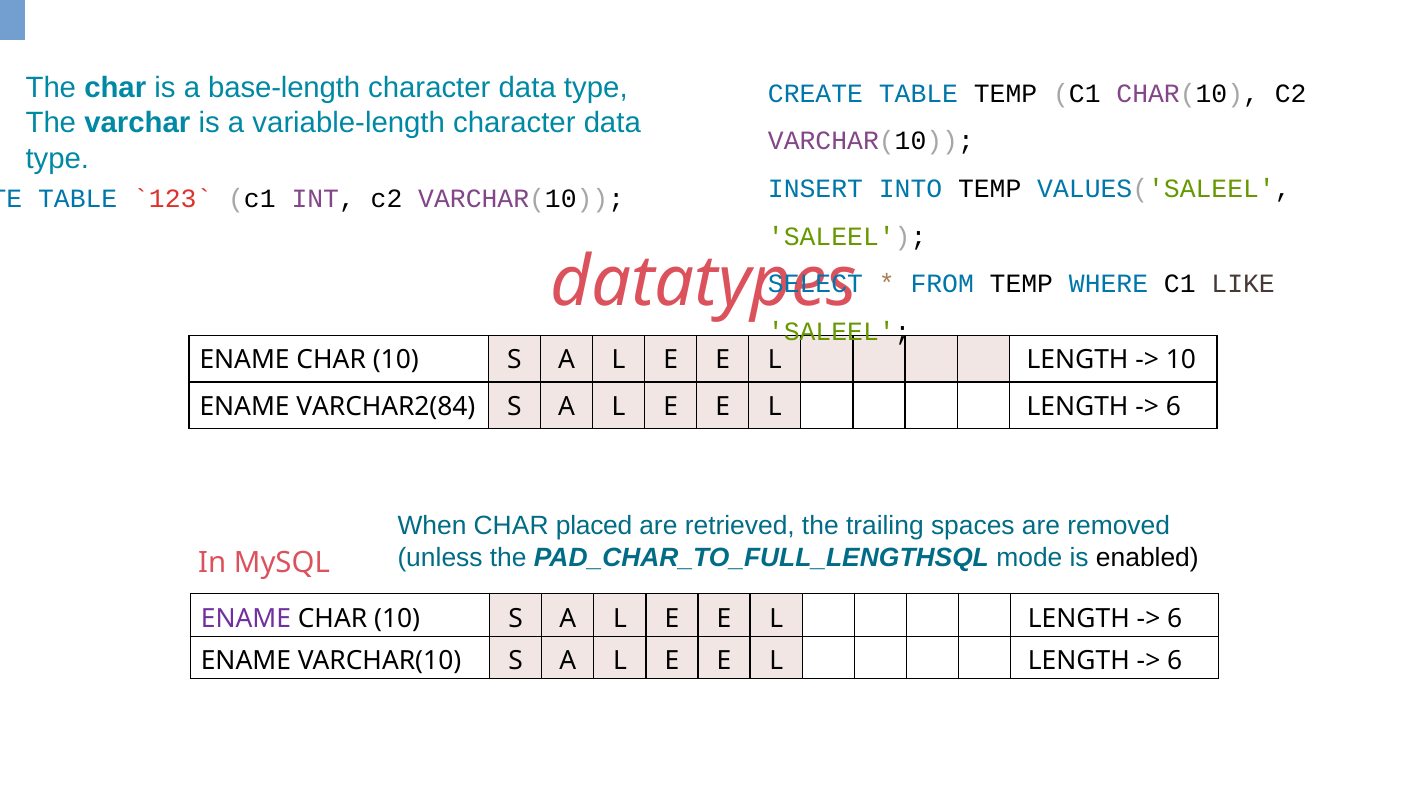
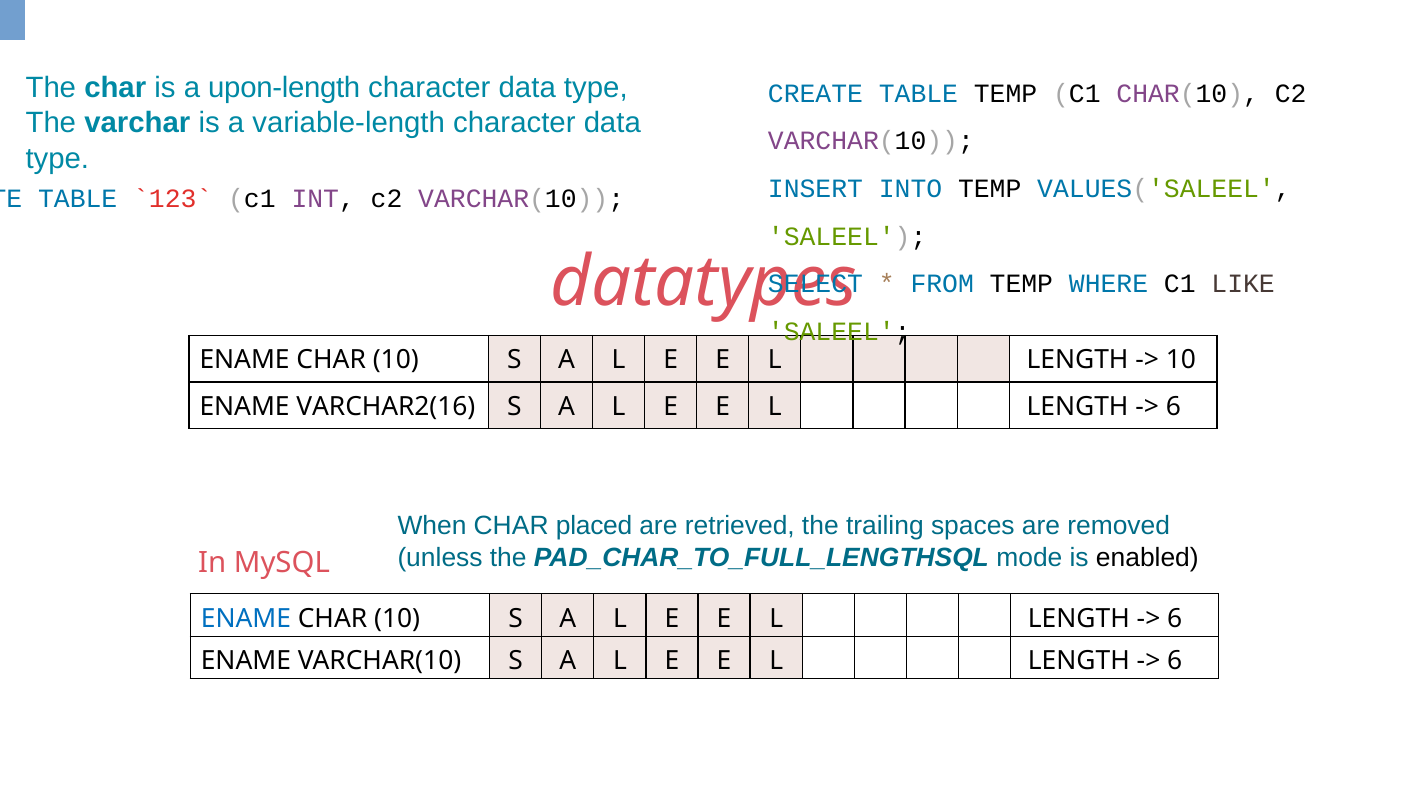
base-length: base-length -> upon-length (284, 88)
VARCHAR2(84: VARCHAR2(84 -> VARCHAR2(16 (386, 407)
ENAME colour: purple -> blue (246, 618)
